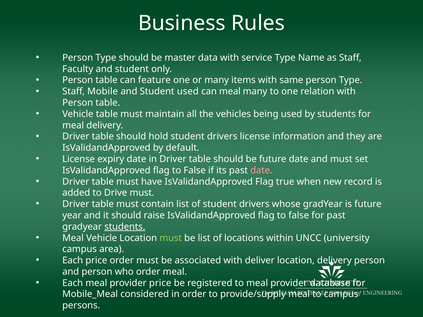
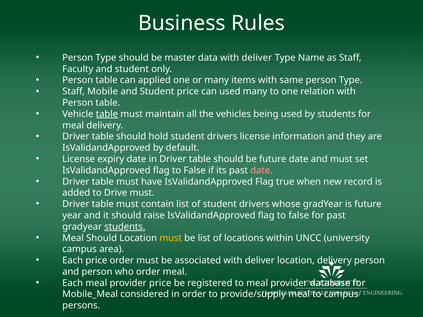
data with service: service -> deliver (257, 58)
feature: feature -> applied (154, 80)
Student used: used -> price (188, 92)
can meal: meal -> used (230, 92)
table underline: none -> present (107, 114)
Meal Vehicle: Vehicle -> Should (102, 238)
must colour: light green -> yellow (171, 238)
